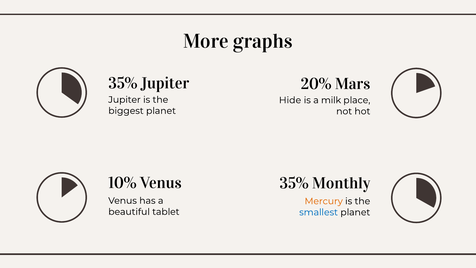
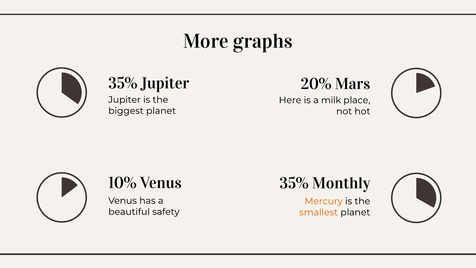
Hide: Hide -> Here (290, 100)
tablet: tablet -> safety (166, 212)
smallest colour: blue -> orange (319, 212)
